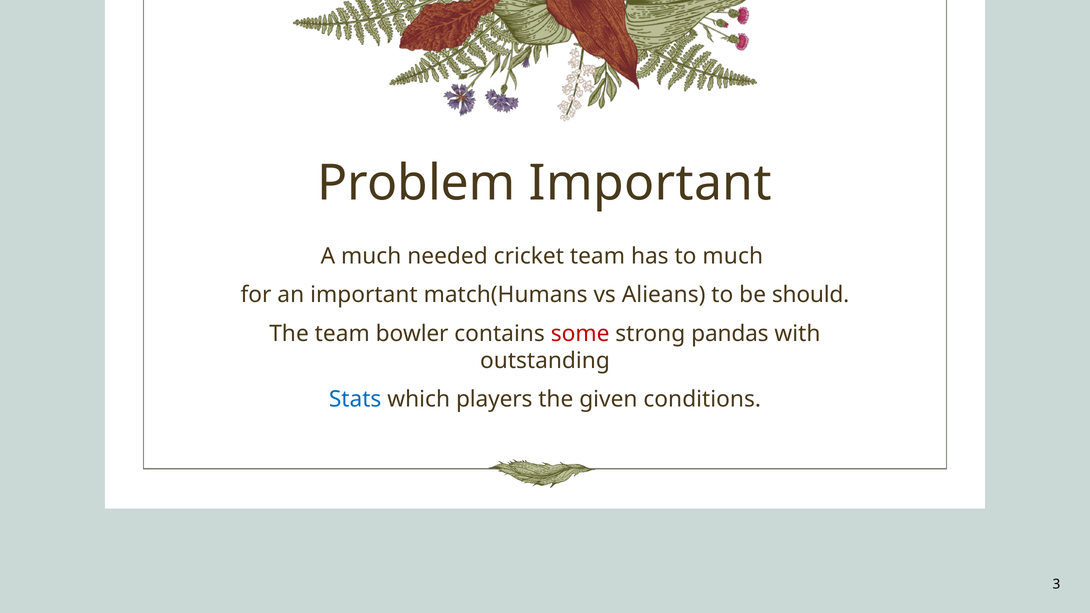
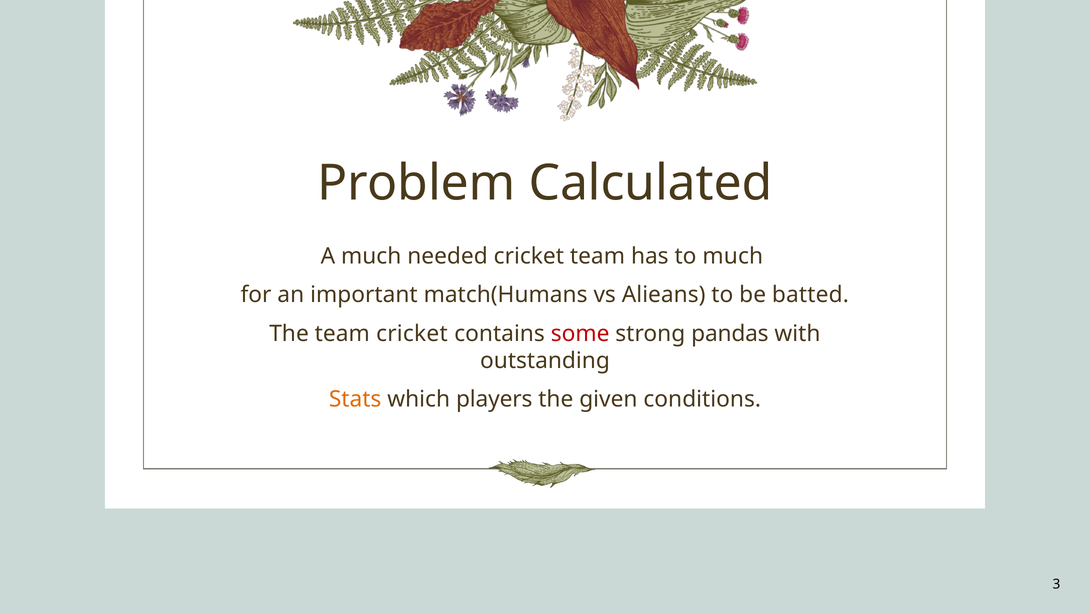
Problem Important: Important -> Calculated (651, 183)
should: should -> batted (810, 295)
team bowler: bowler -> cricket (412, 334)
Stats colour: blue -> orange (355, 400)
